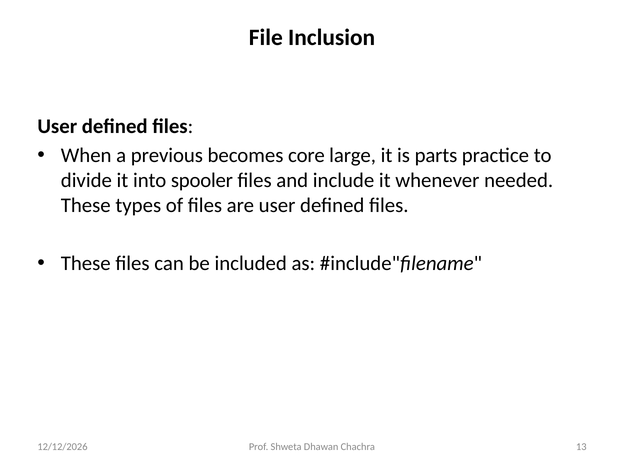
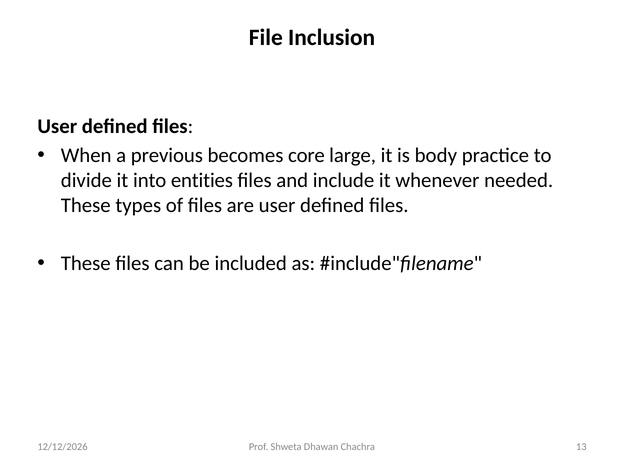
parts: parts -> body (436, 155)
spooler: spooler -> entities (202, 180)
